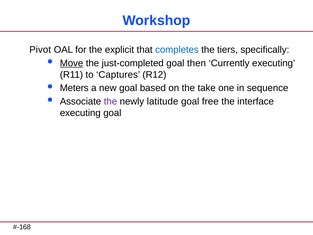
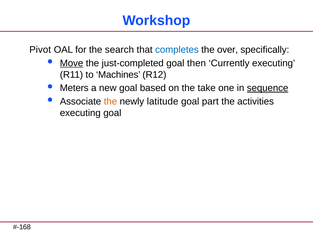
explicit: explicit -> search (119, 50)
tiers: tiers -> over (228, 50)
Captures: Captures -> Machines (118, 75)
sequence underline: none -> present (268, 88)
the colour: purple -> orange (110, 101)
free: free -> part (210, 101)
interface: interface -> activities (256, 101)
